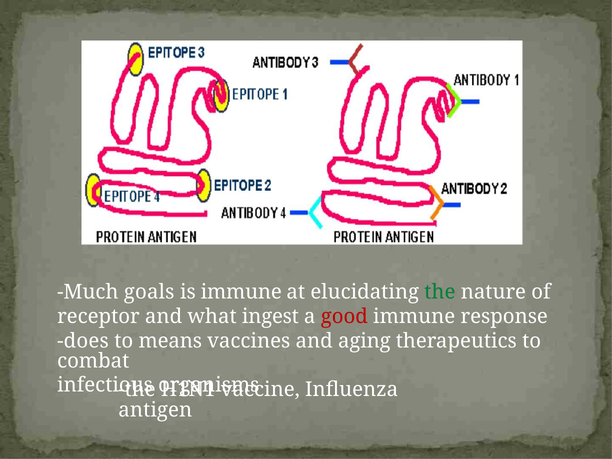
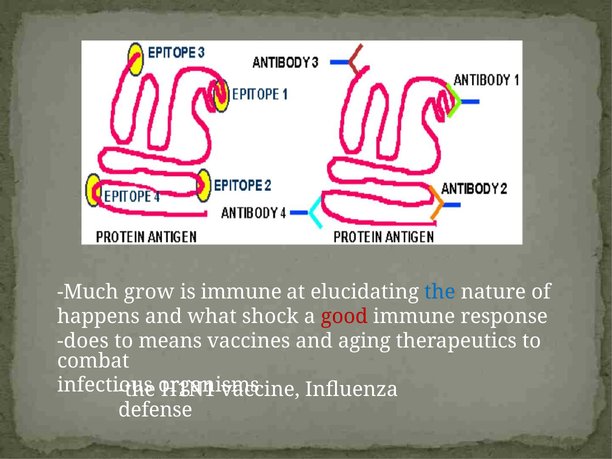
goals: goals -> grow (149, 292)
the colour: green -> blue (440, 292)
receptor: receptor -> happens (98, 316)
ingest: ingest -> shock (270, 316)
antigen: antigen -> defense (155, 410)
